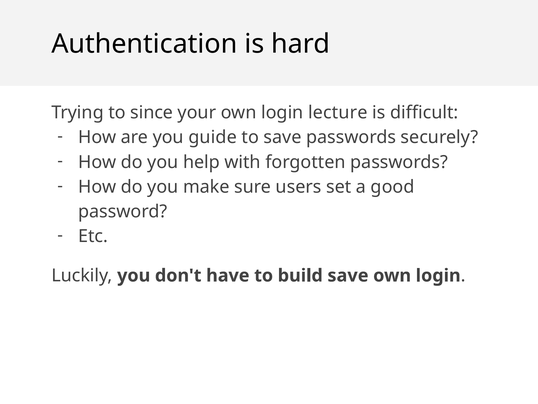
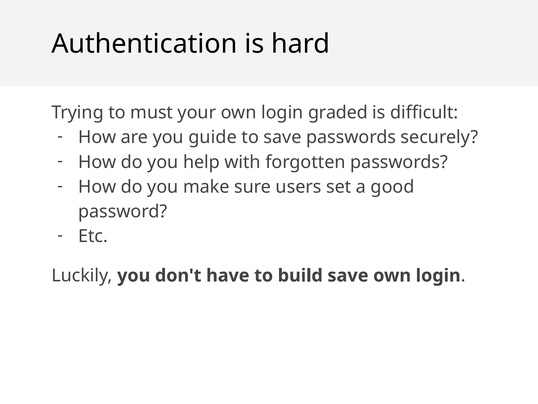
since: since -> must (152, 112)
lecture: lecture -> graded (338, 112)
